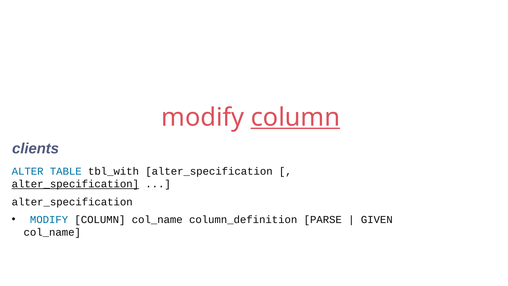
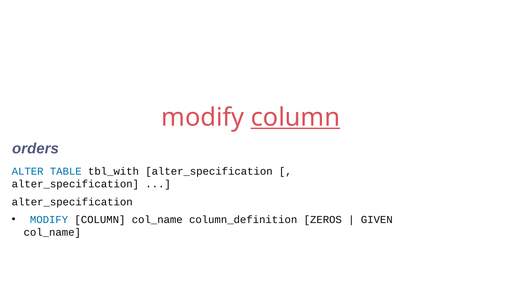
clients: clients -> orders (35, 148)
alter_specification underline: present -> none (75, 184)
PARSE: PARSE -> ZEROS (323, 220)
